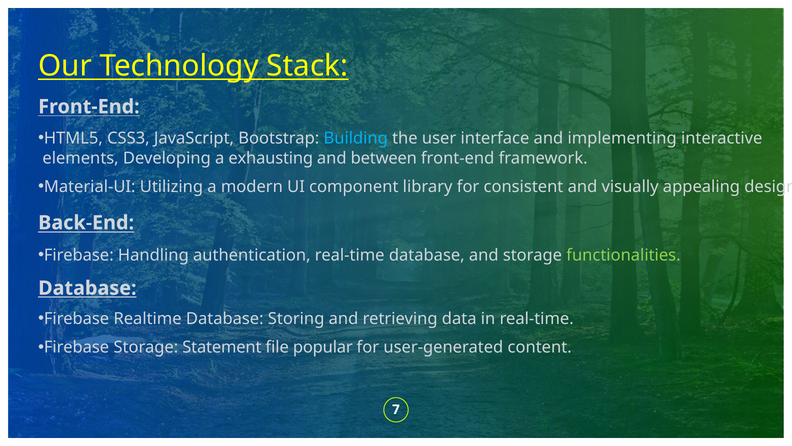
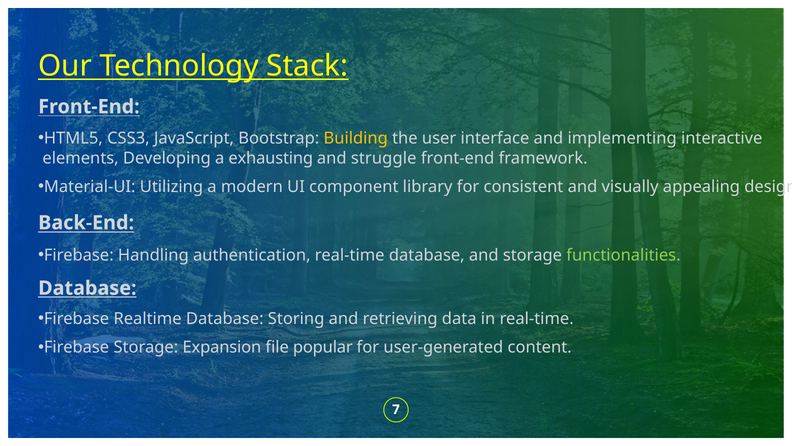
Building colour: light blue -> yellow (356, 138)
between: between -> struggle (384, 158)
Statement: Statement -> Expansion (222, 347)
